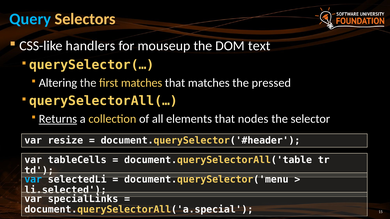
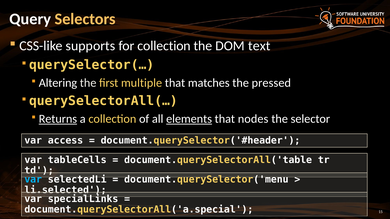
Query colour: light blue -> white (30, 19)
handlers: handlers -> supports (90, 46)
for mouseup: mouseup -> collection (164, 46)
first matches: matches -> multiple (142, 83)
elements underline: none -> present (189, 119)
resize: resize -> access (65, 141)
